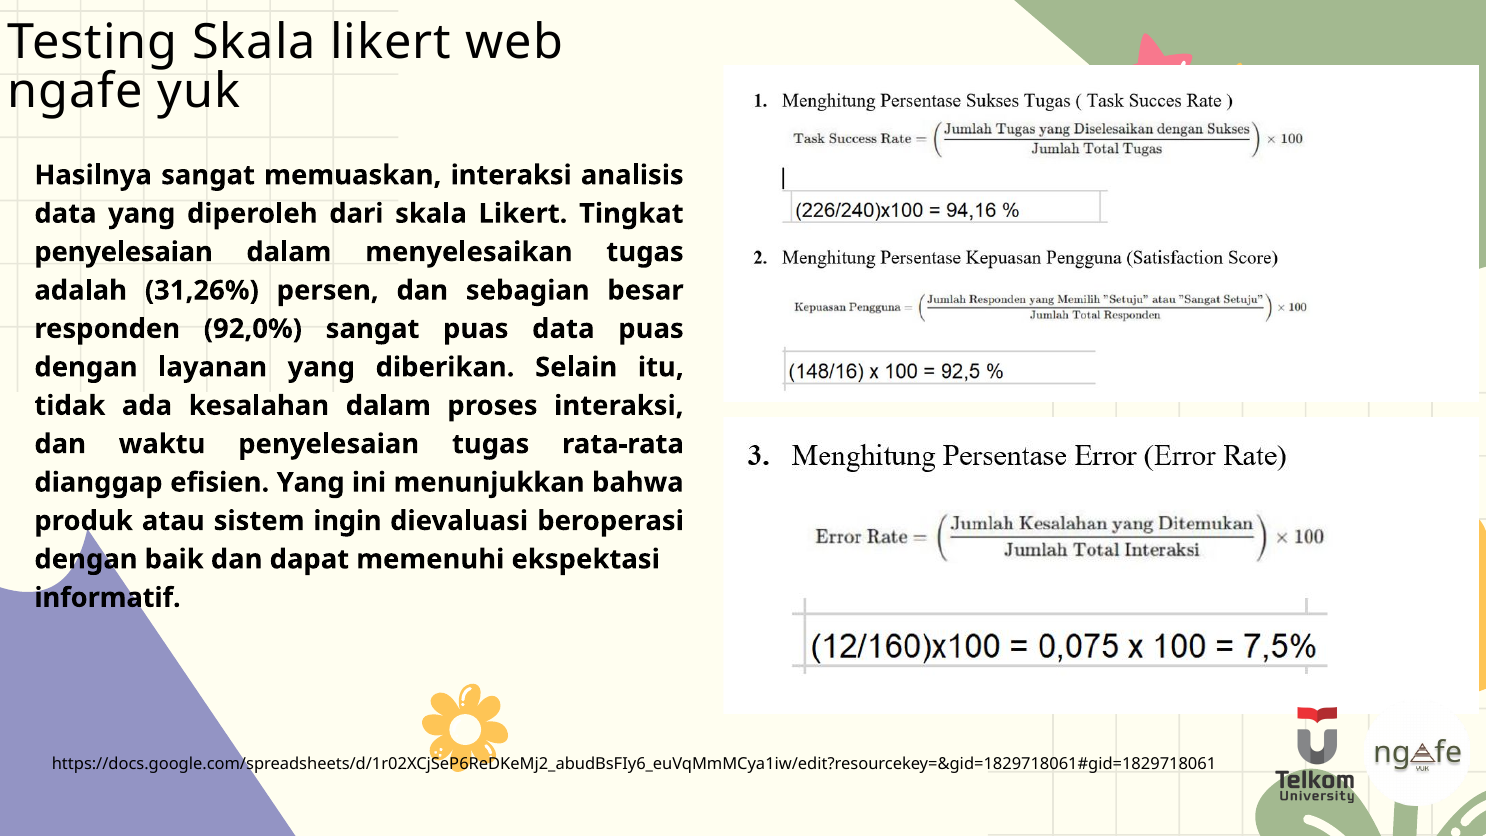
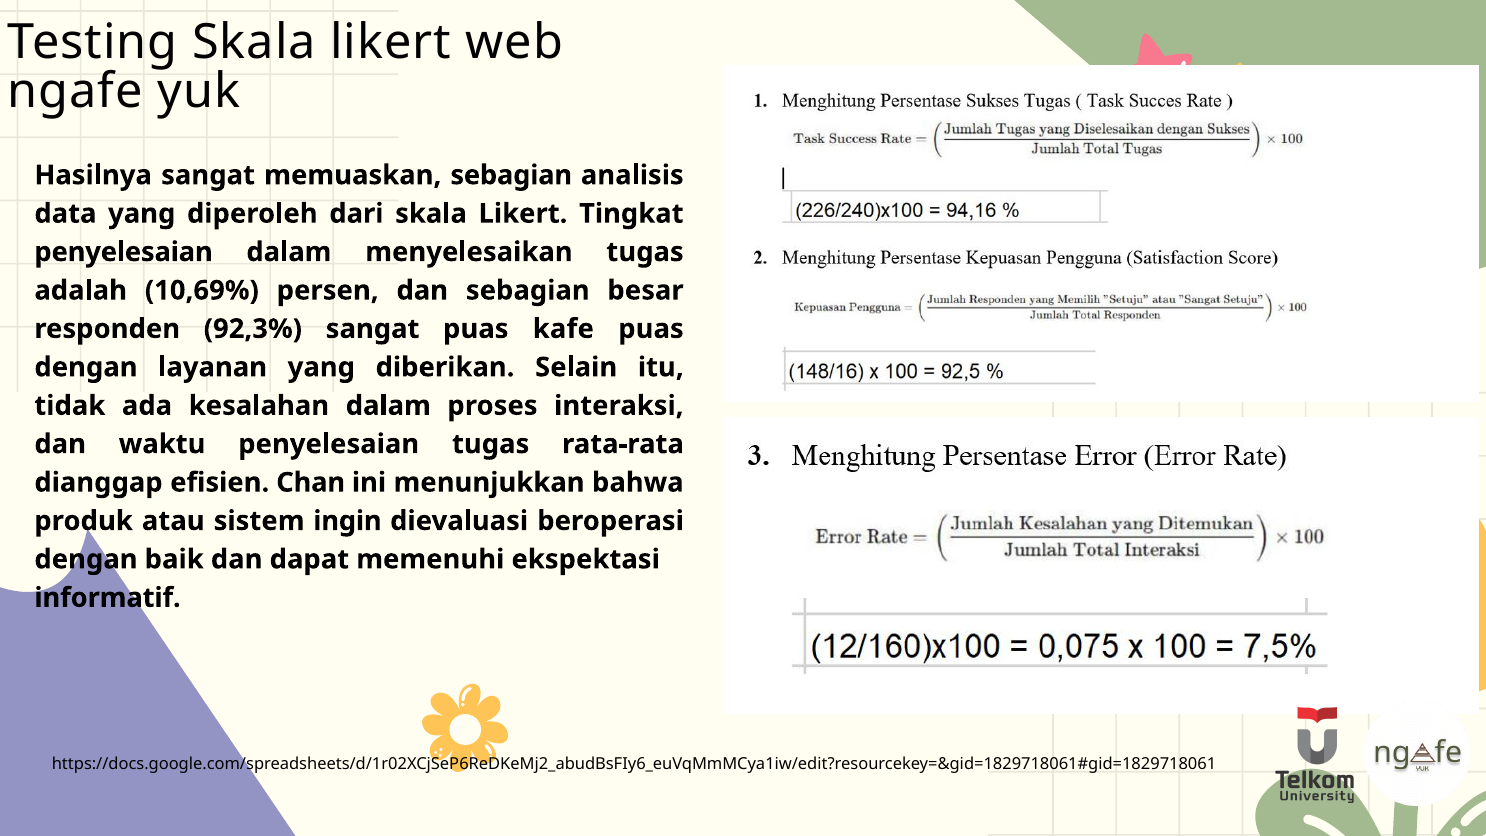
memuaskan interaksi: interaksi -> sebagian (511, 175)
31,26%: 31,26% -> 10,69% (202, 290)
92,0%: 92,0% -> 92,3% (253, 329)
puas data: data -> kafe (563, 329)
efisien Yang: Yang -> Chan (311, 482)
